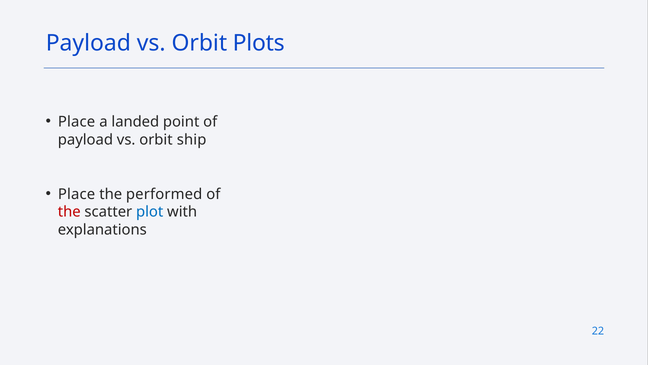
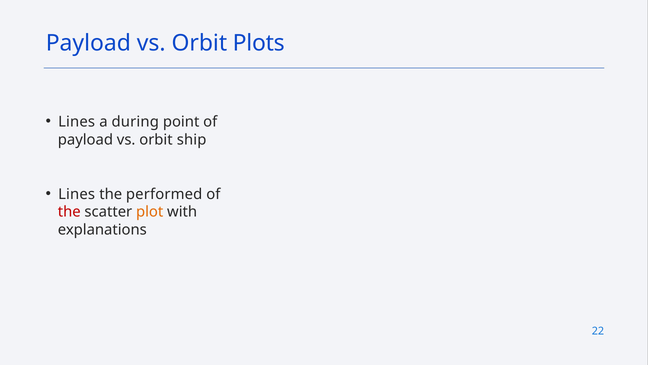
Place: Place -> Lines (77, 122)
landed: landed -> during (135, 122)
Place: Place -> Lines (77, 194)
plot colour: blue -> orange (150, 212)
